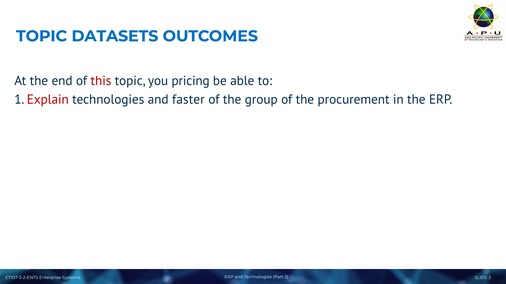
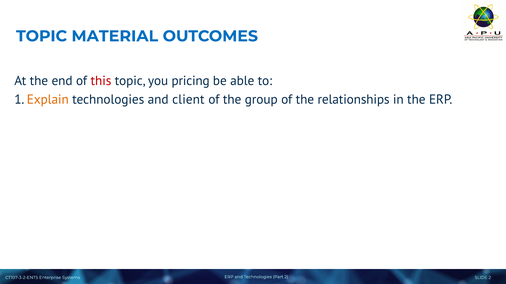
DATASETS: DATASETS -> MATERIAL (115, 36)
Explain colour: red -> orange (48, 100)
faster: faster -> client (188, 100)
procurement: procurement -> relationships (354, 100)
